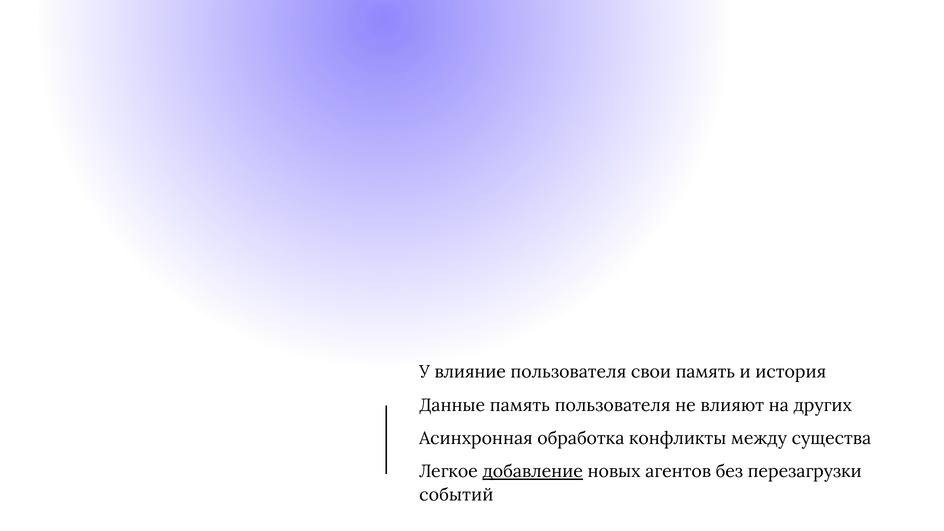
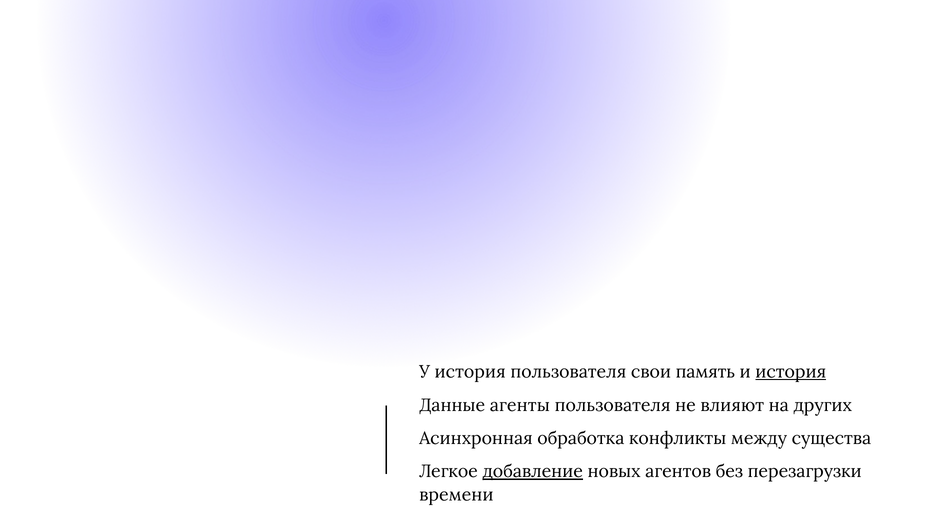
У влияние: влияние -> история (470, 372)
история underline: none -> present (791, 372)
Данные память: память -> агенты (520, 405)
событий: событий -> времени (456, 495)
